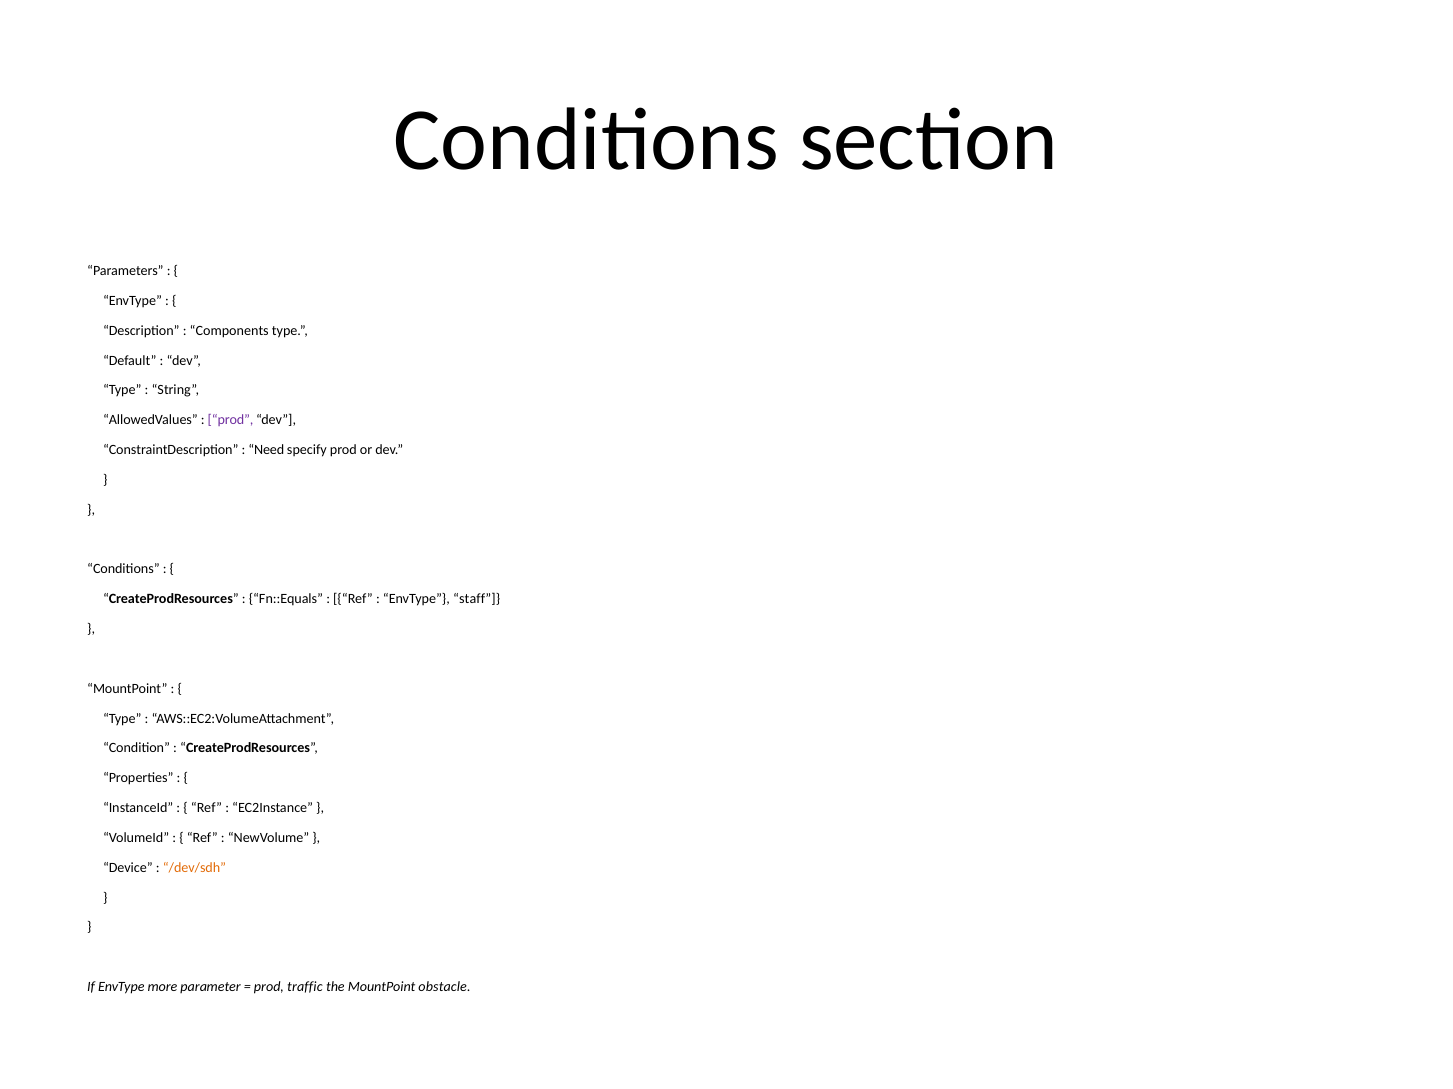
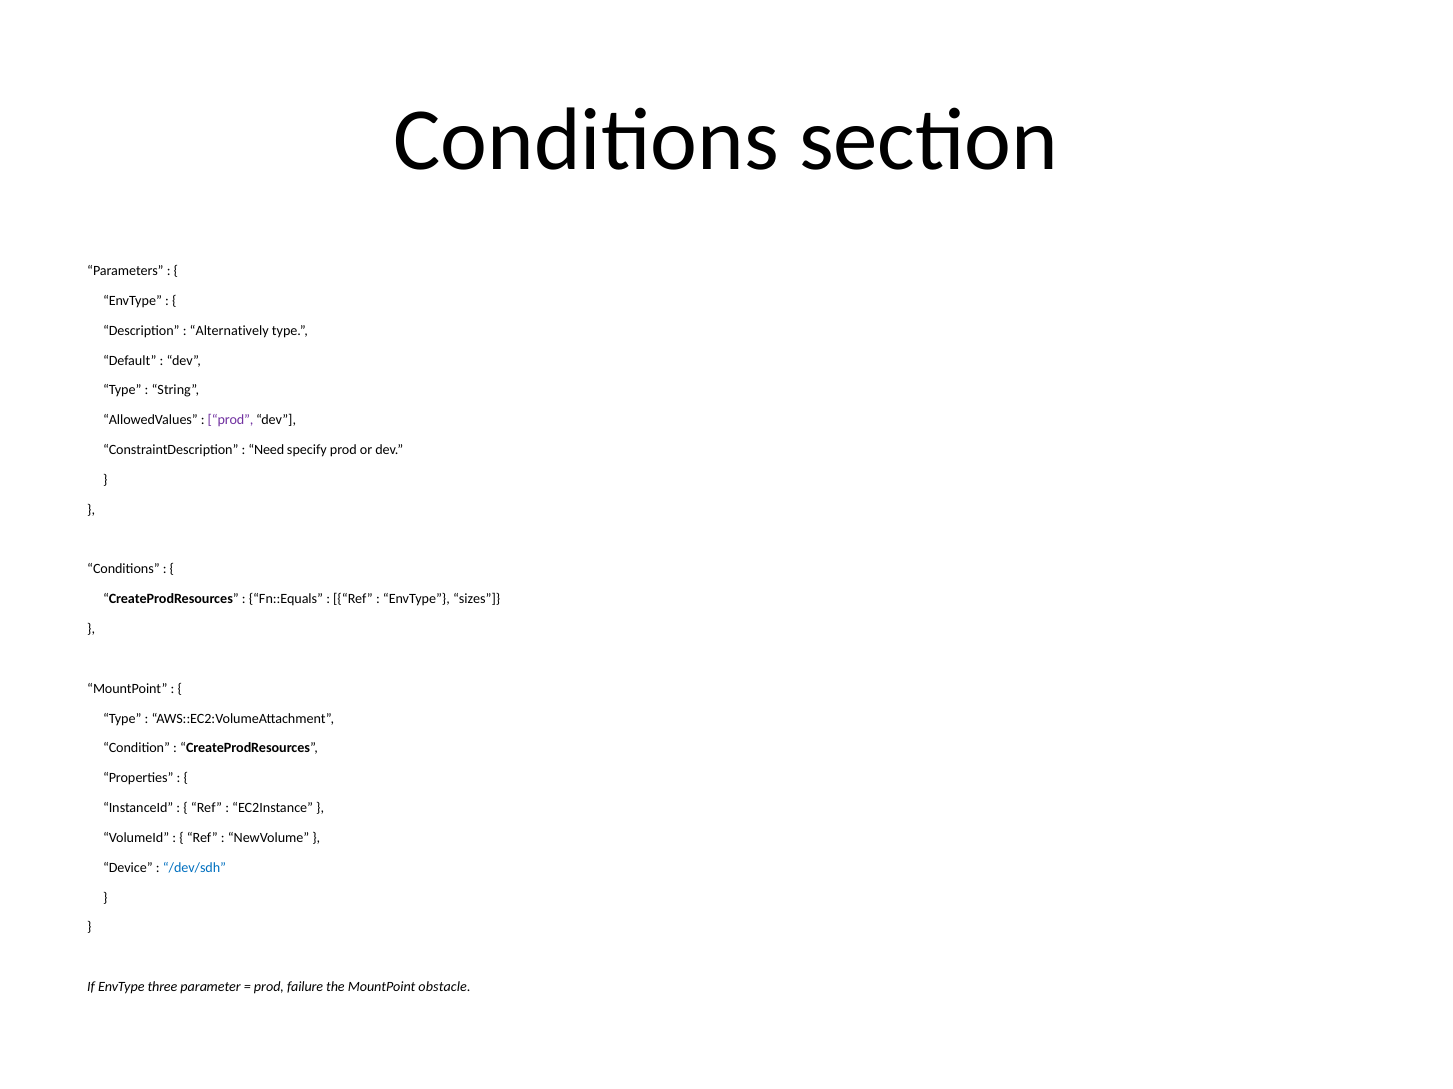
Components: Components -> Alternatively (229, 331)
staff: staff -> sizes (477, 599)
/dev/sdh colour: orange -> blue (194, 868)
more: more -> three (162, 988)
traffic: traffic -> failure (305, 988)
